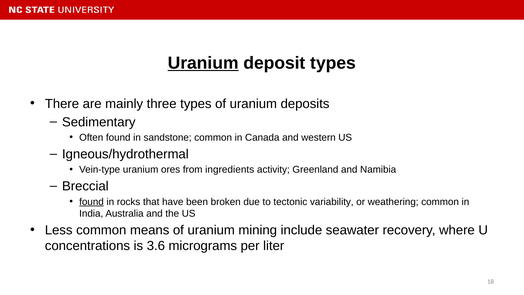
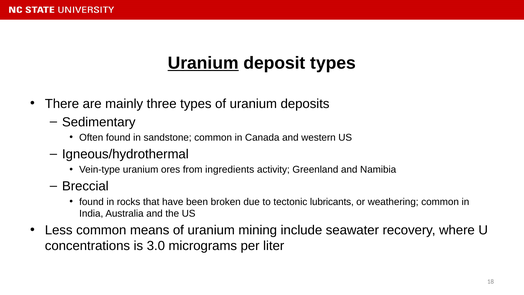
found underline: present -> none (92, 202)
variability: variability -> lubricants (332, 202)
3.6: 3.6 -> 3.0 (156, 246)
